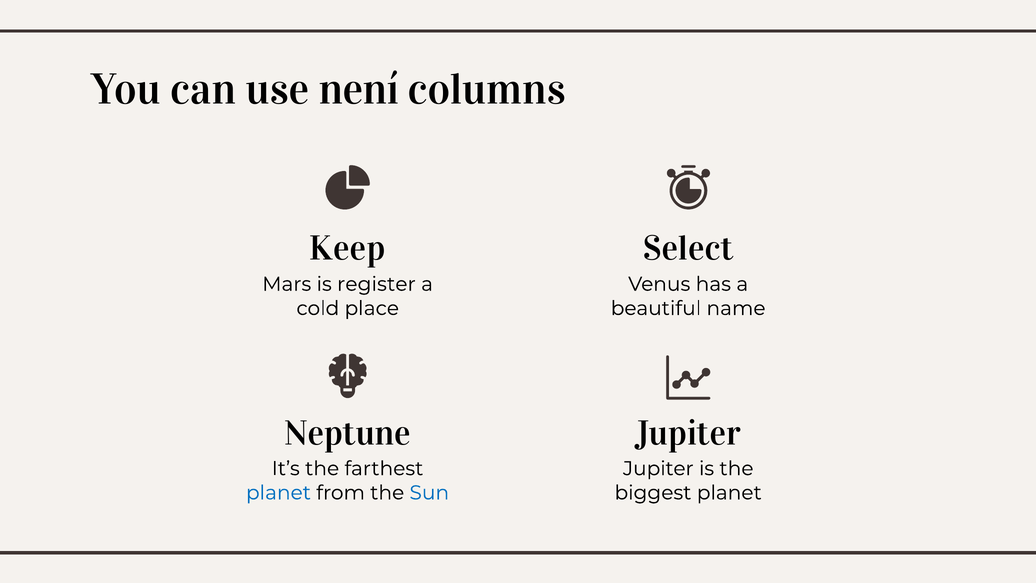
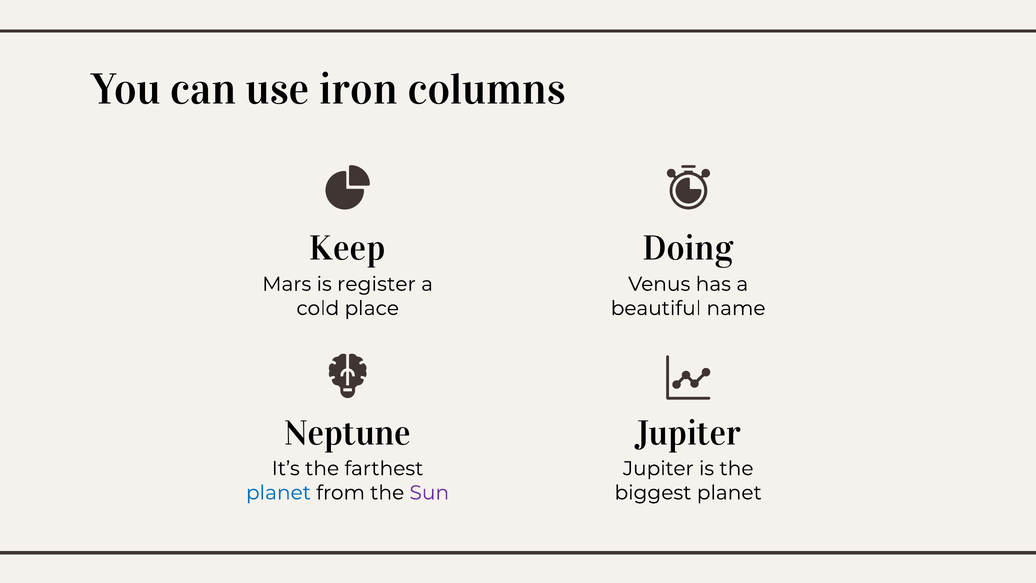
není: není -> iron (359, 90)
Select: Select -> Doing (688, 248)
Sun colour: blue -> purple (429, 493)
